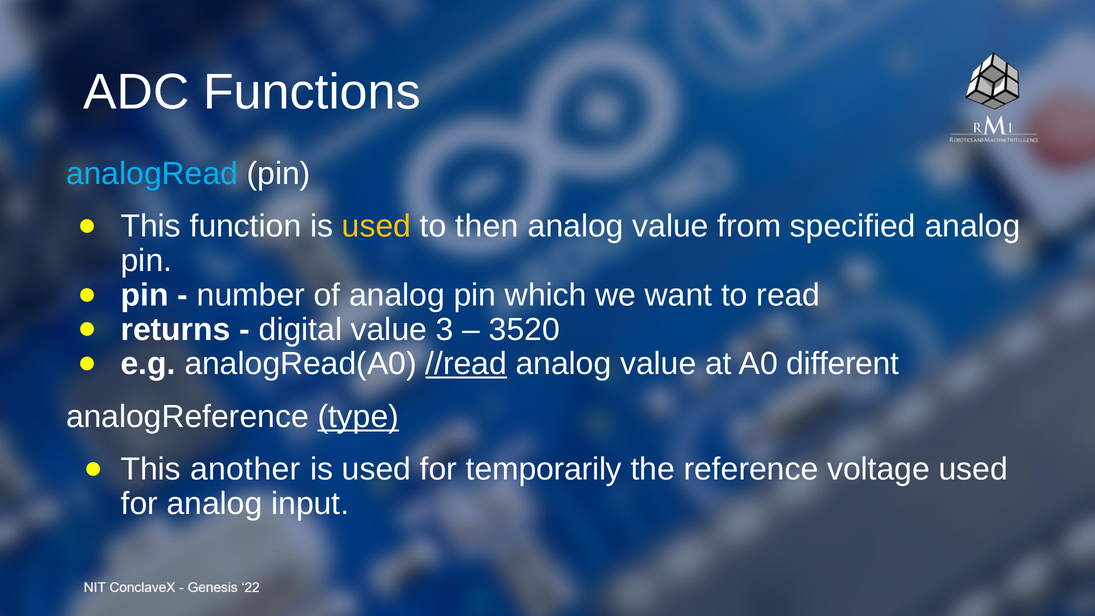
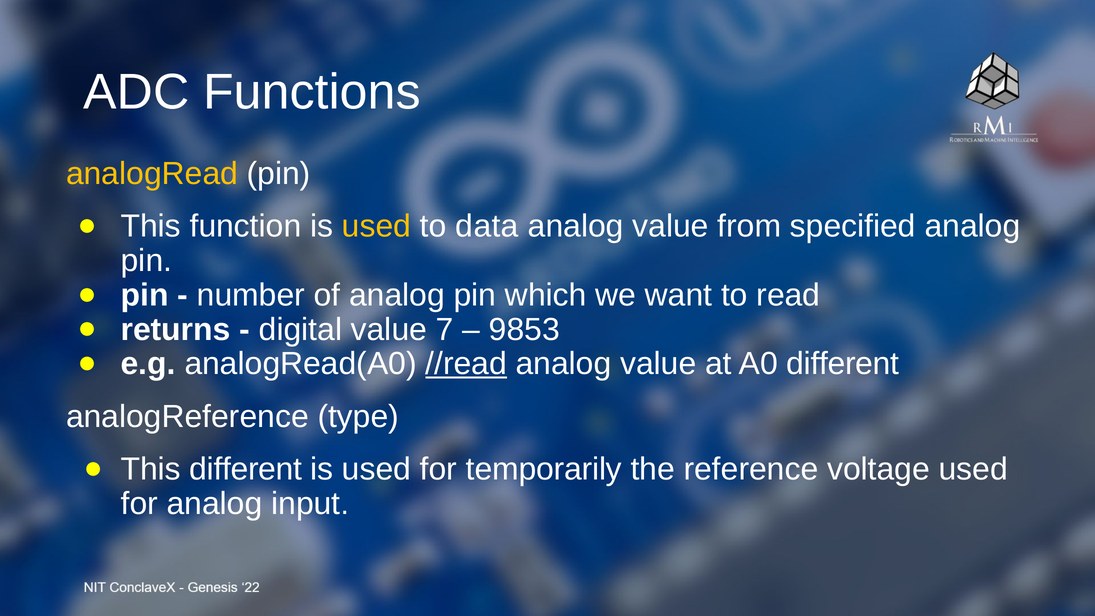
analogRead colour: light blue -> yellow (152, 173)
then: then -> data (487, 226)
3: 3 -> 7 (445, 329)
3520: 3520 -> 9853 (524, 329)
type underline: present -> none (358, 417)
This another: another -> different (246, 469)
